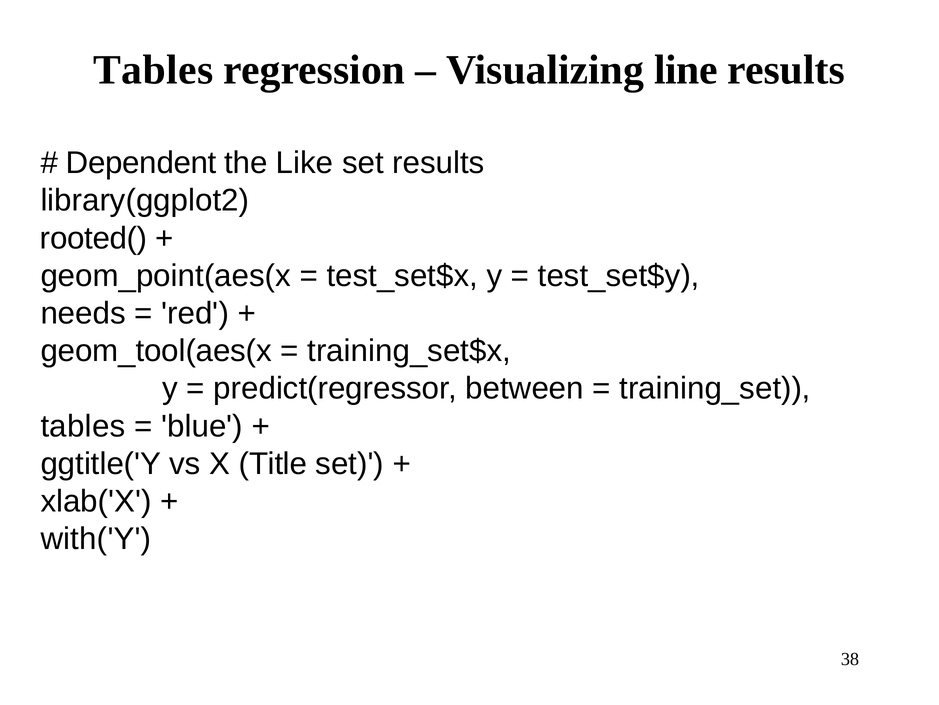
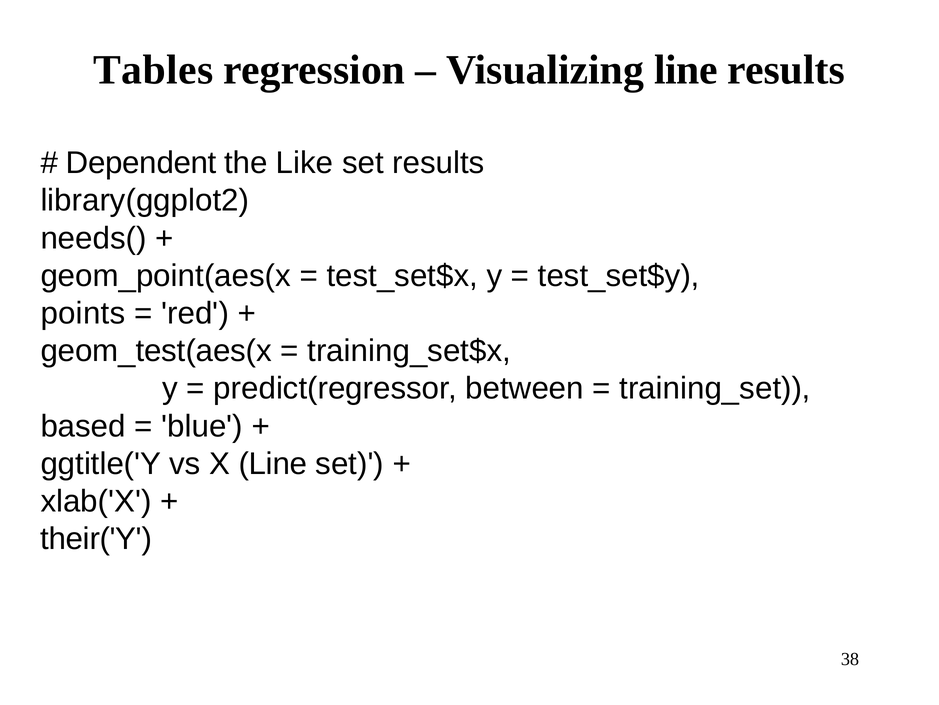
rooted(: rooted( -> needs( (94, 238)
needs: needs -> points (83, 313)
geom_tool(aes(x: geom_tool(aes(x -> geom_test(aes(x (156, 351)
tables: tables -> based (83, 426)
X Title: Title -> Line (273, 463)
with('Y: with('Y -> their('Y (96, 538)
